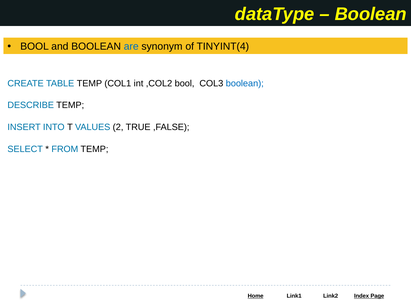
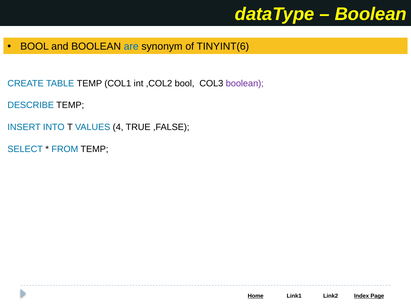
TINYINT(4: TINYINT(4 -> TINYINT(6 (223, 47)
boolean colour: blue -> purple (245, 83)
2: 2 -> 4 (118, 127)
